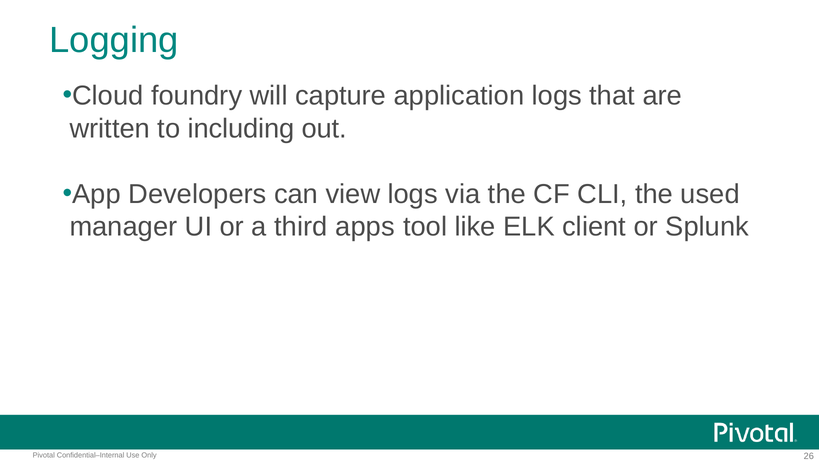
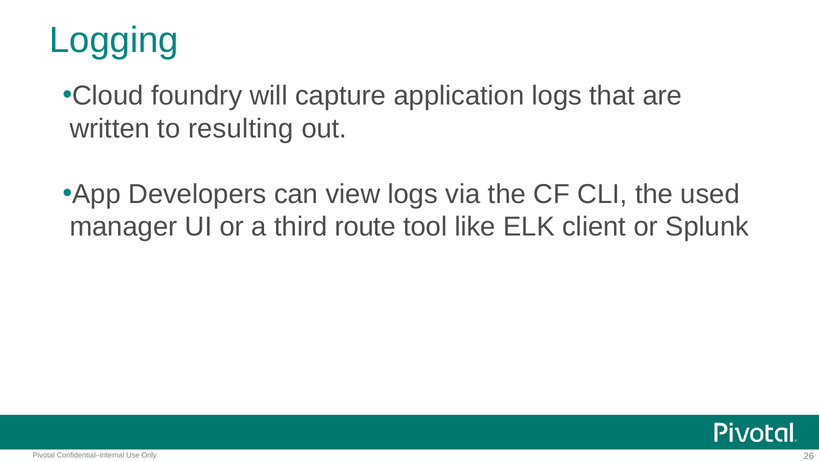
including: including -> resulting (241, 128)
apps: apps -> route (365, 227)
